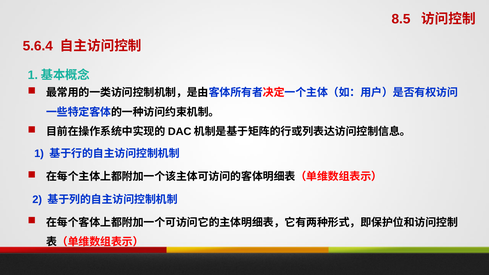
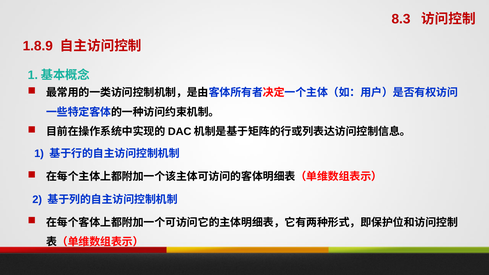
8.5: 8.5 -> 8.3 (401, 19)
5.6.4: 5.6.4 -> 1.8.9 (38, 46)
